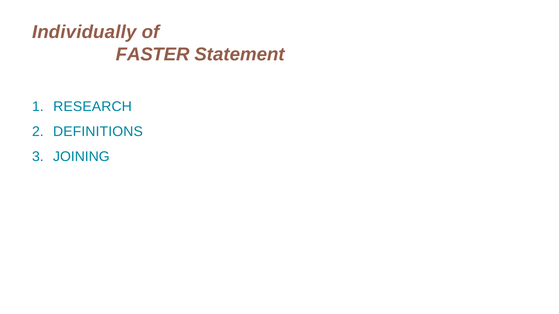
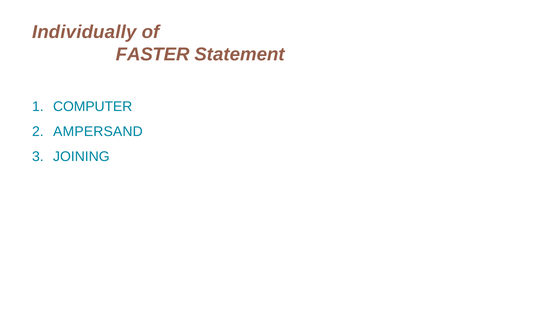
RESEARCH: RESEARCH -> COMPUTER (93, 107)
DEFINITIONS: DEFINITIONS -> AMPERSAND (98, 132)
